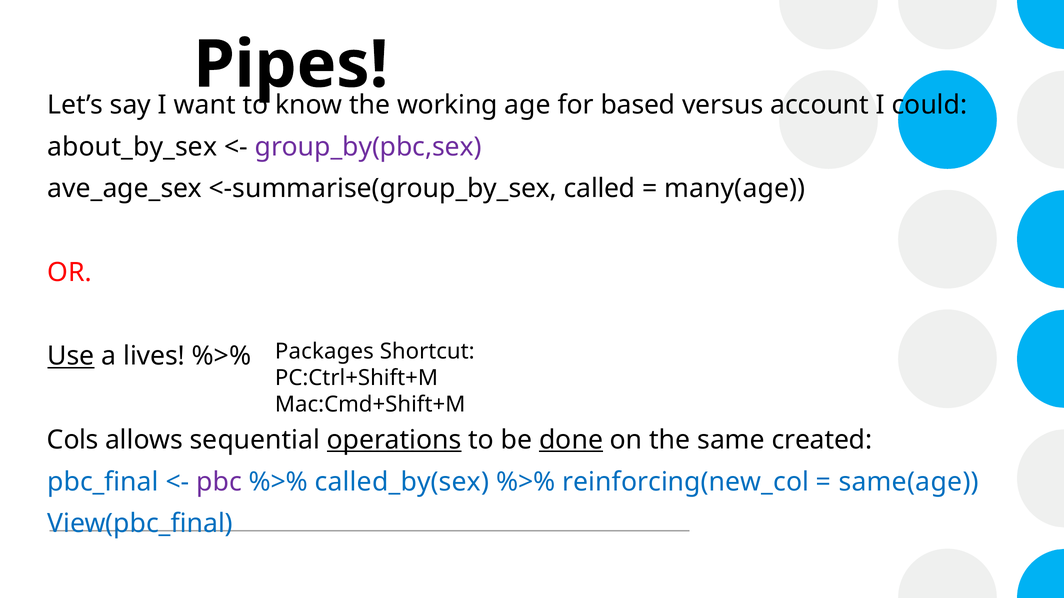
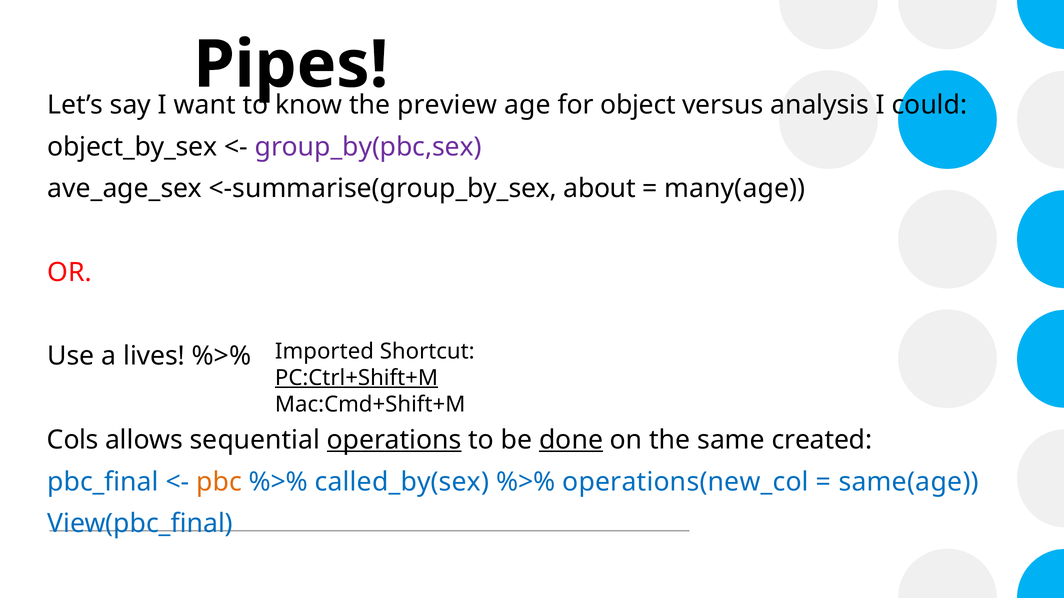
working: working -> preview (447, 105)
based: based -> object (638, 105)
account: account -> analysis (820, 105)
about_by_sex: about_by_sex -> object_by_sex (132, 147)
called: called -> about (600, 189)
Packages: Packages -> Imported (324, 352)
Use underline: present -> none (71, 357)
PC:Ctrl+Shift+M underline: none -> present (356, 378)
pbc colour: purple -> orange (219, 482)
reinforcing(new_col: reinforcing(new_col -> operations(new_col (686, 482)
